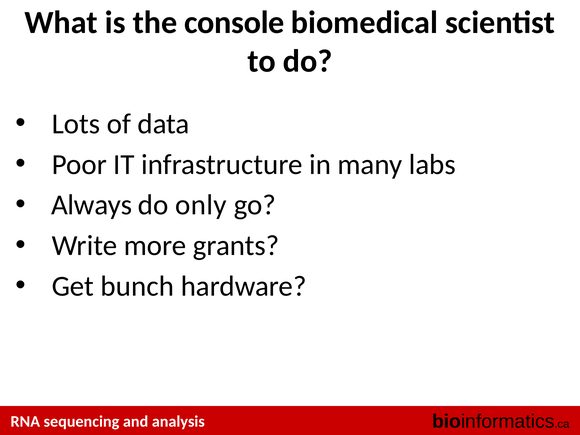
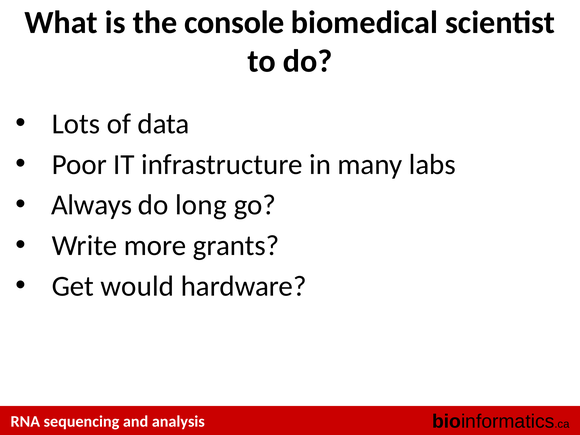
only: only -> long (201, 205)
bunch: bunch -> would (137, 286)
